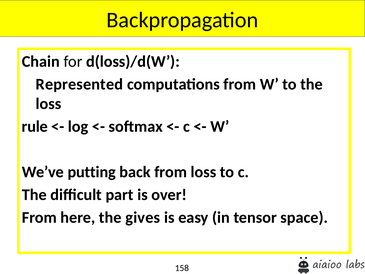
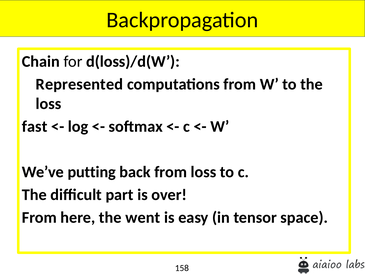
rule: rule -> fast (35, 126)
gives: gives -> went (143, 217)
